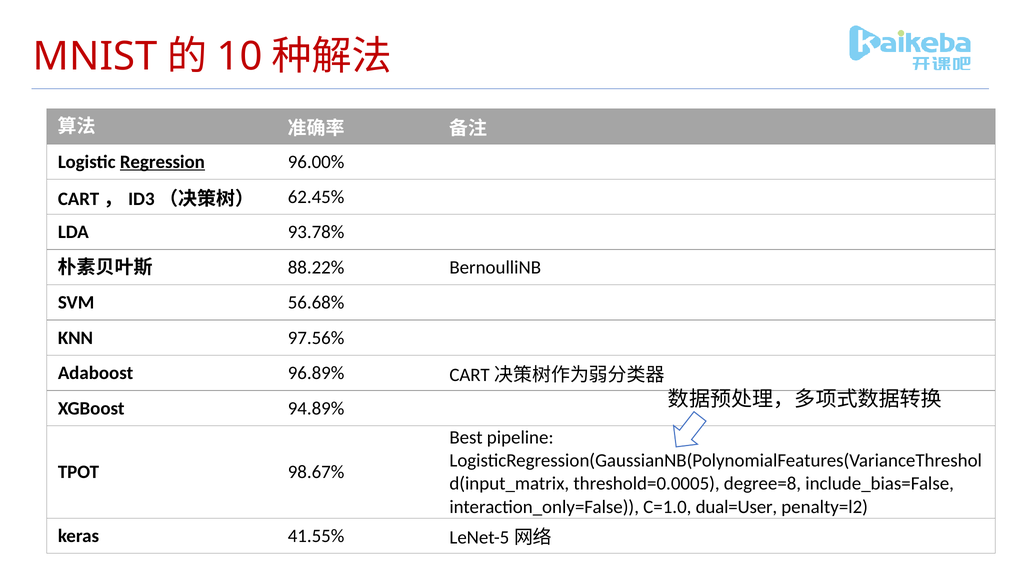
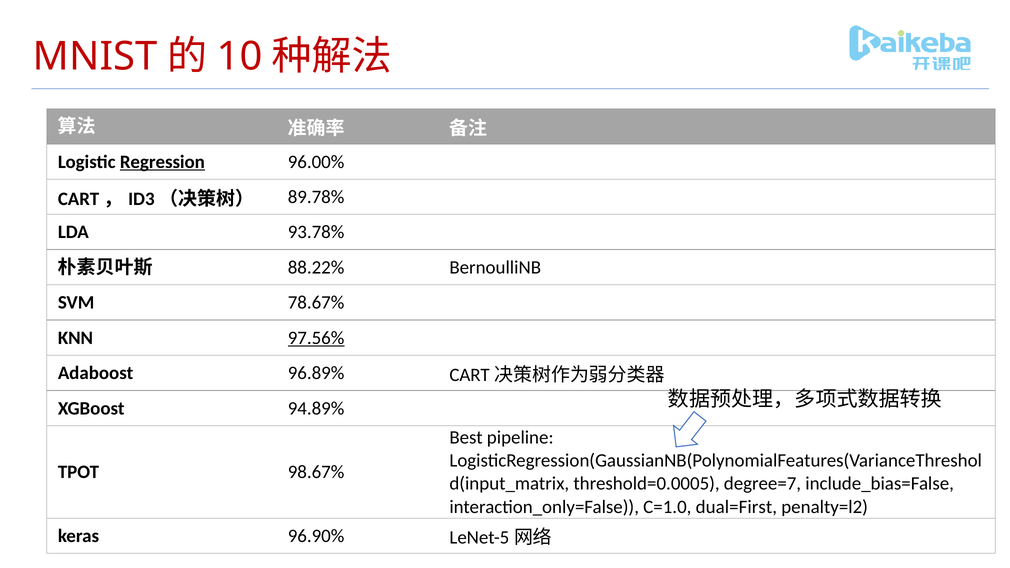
62.45%: 62.45% -> 89.78% (316, 197)
56.68%: 56.68% -> 78.67% (316, 303)
97.56% underline: none -> present (316, 338)
degree=8: degree=8 -> degree=7 (762, 484)
dual=User: dual=User -> dual=First (736, 507)
41.55%: 41.55% -> 96.90% (316, 536)
